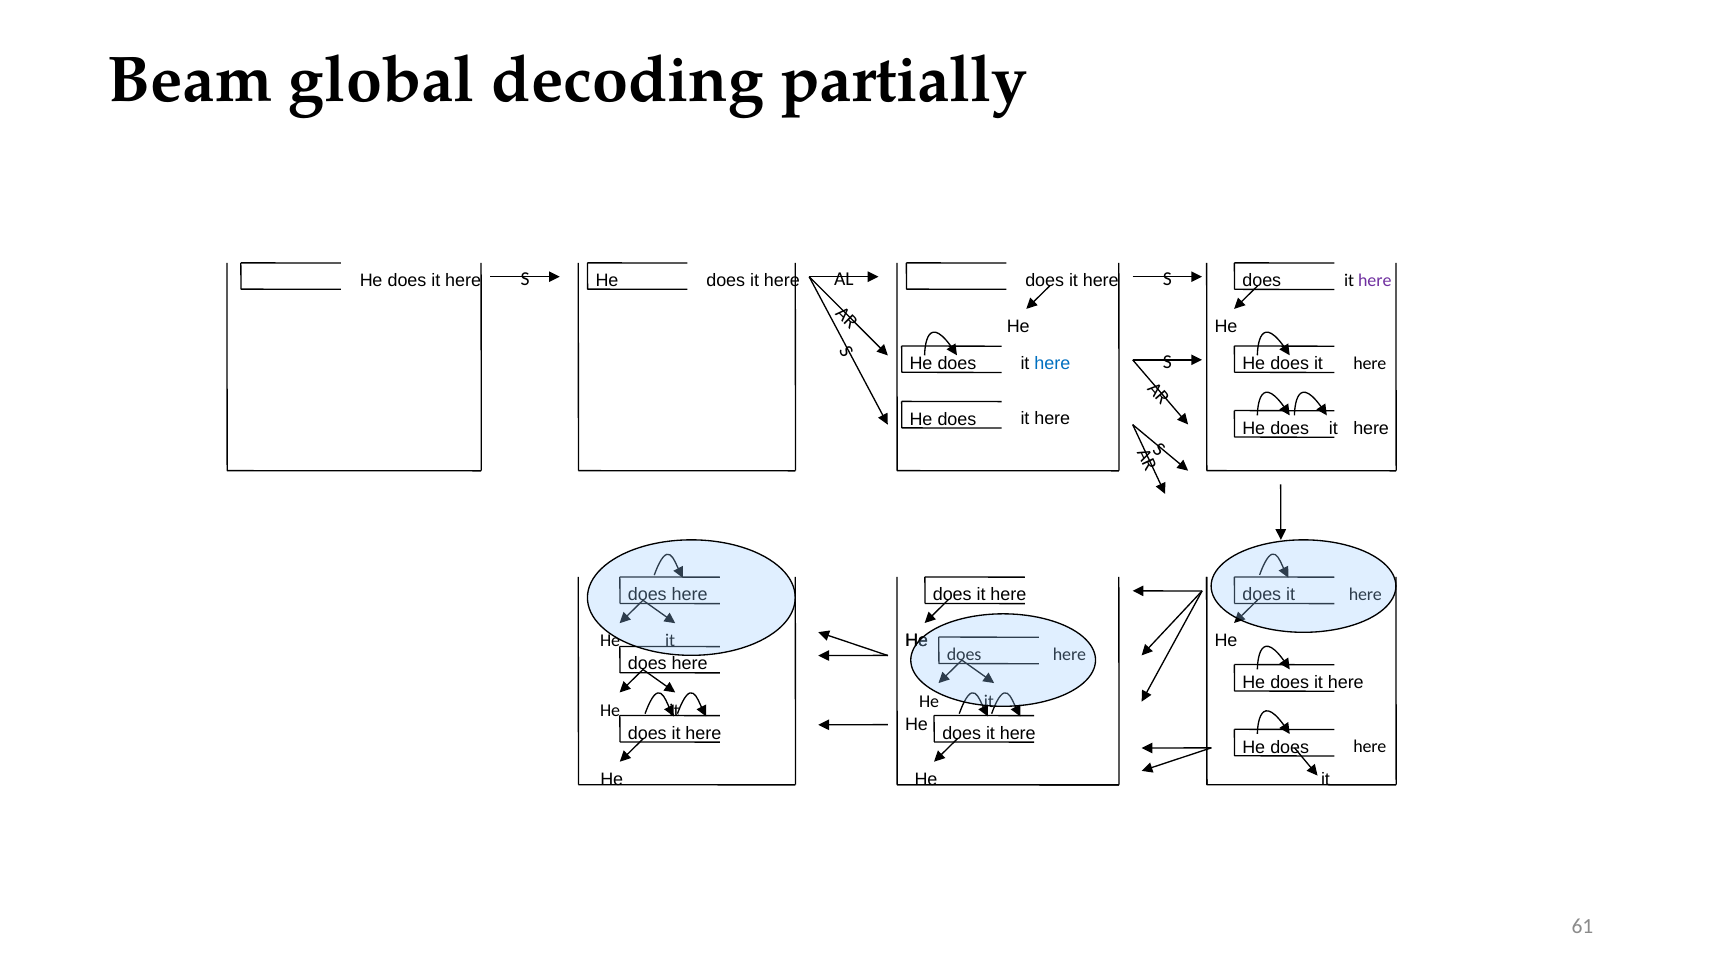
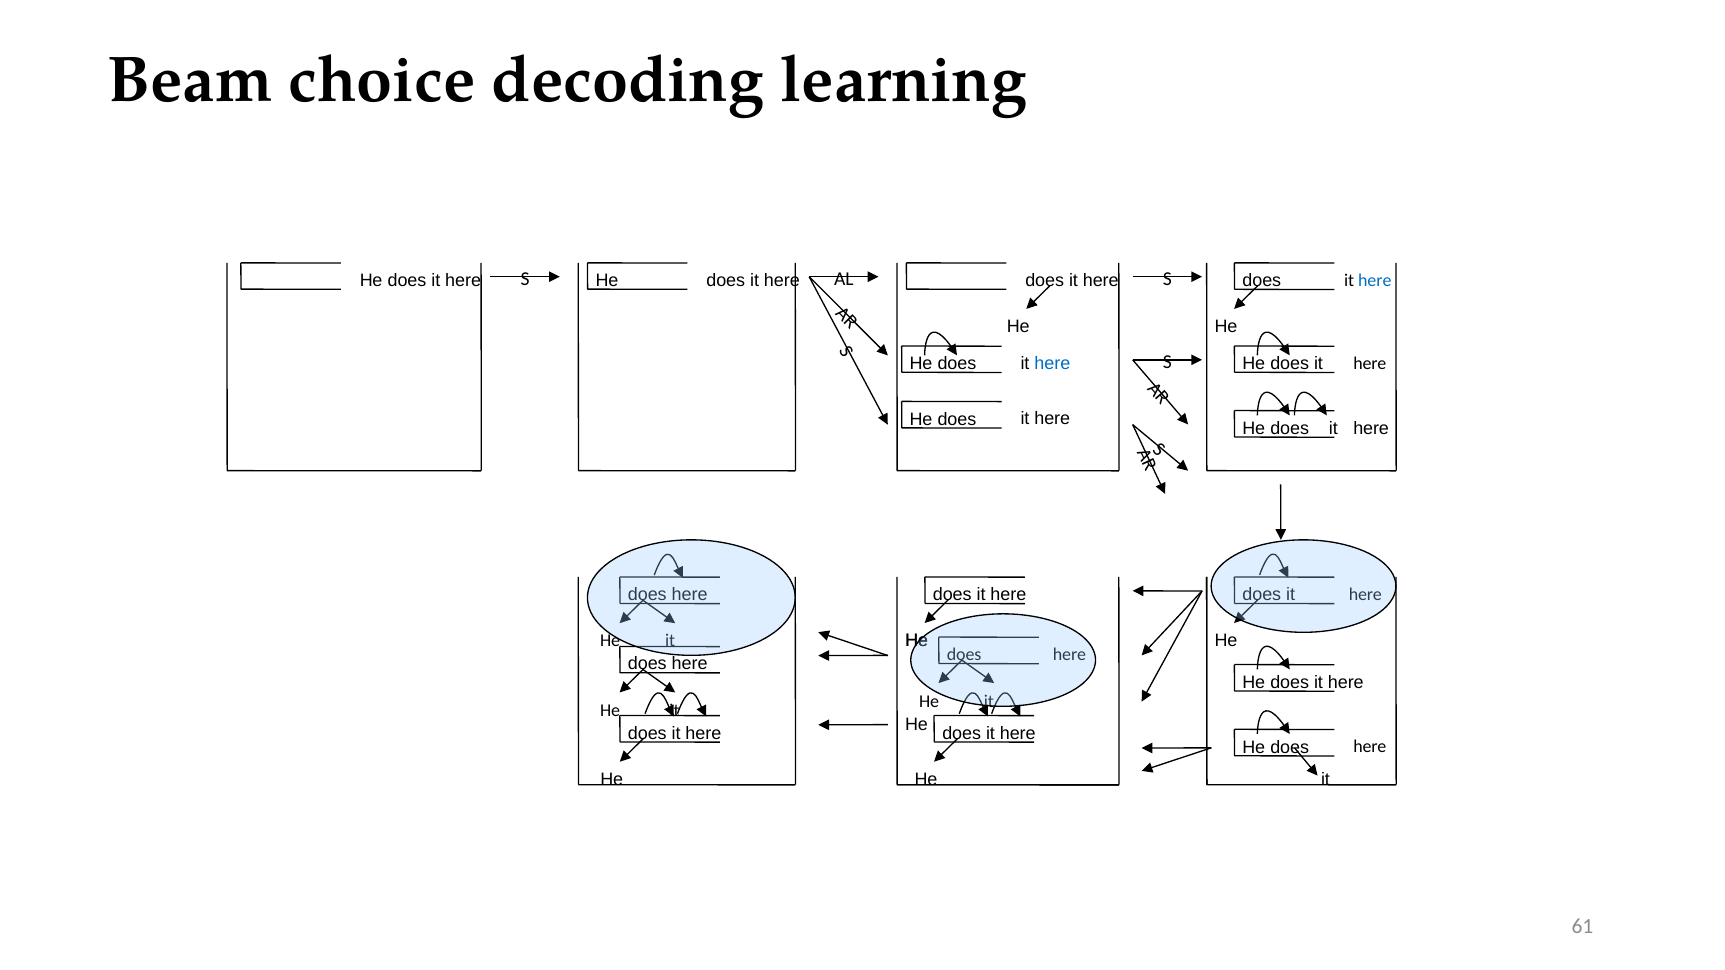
global: global -> choice (382, 80)
partially: partially -> learning (904, 80)
here colour: purple -> blue (1375, 281)
